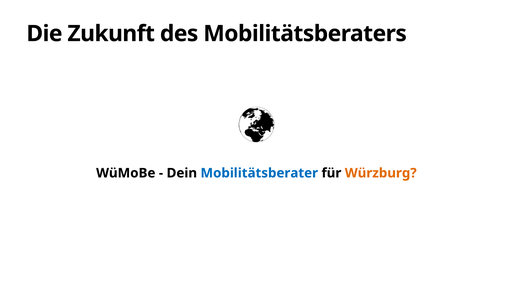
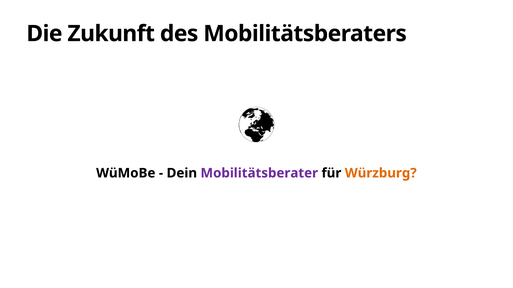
Mobilitätsberater colour: blue -> purple (259, 173)
